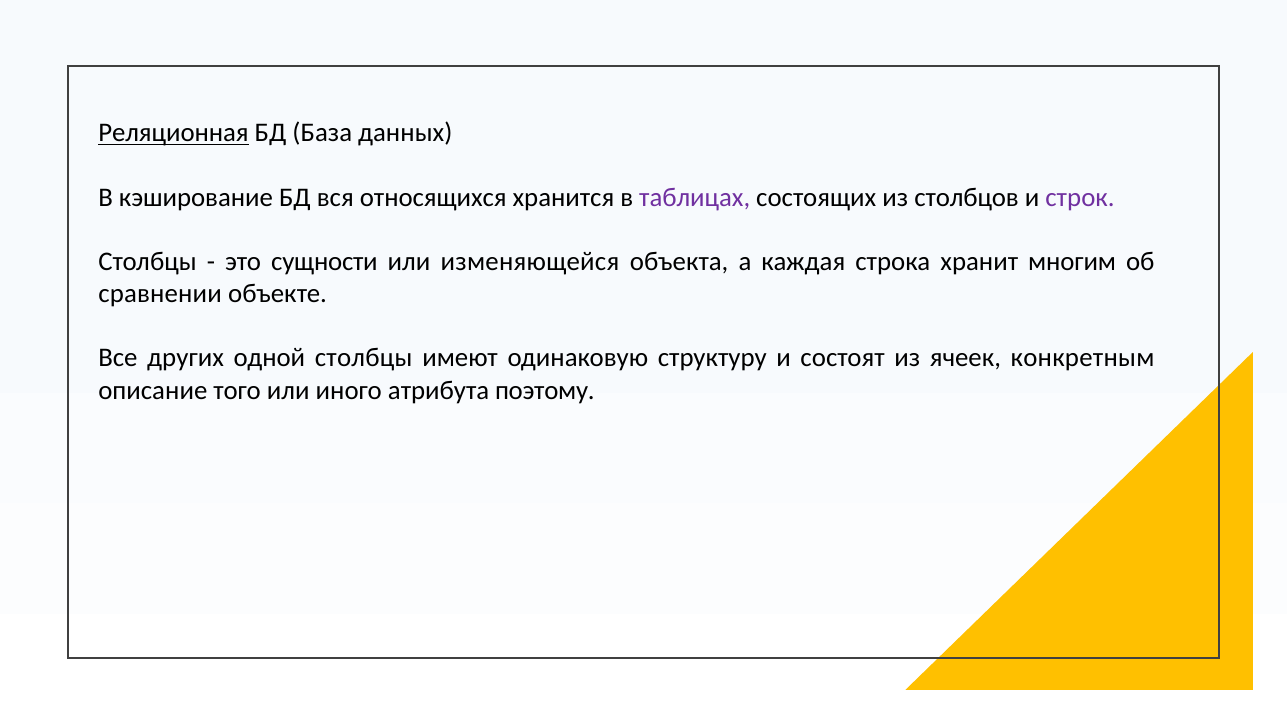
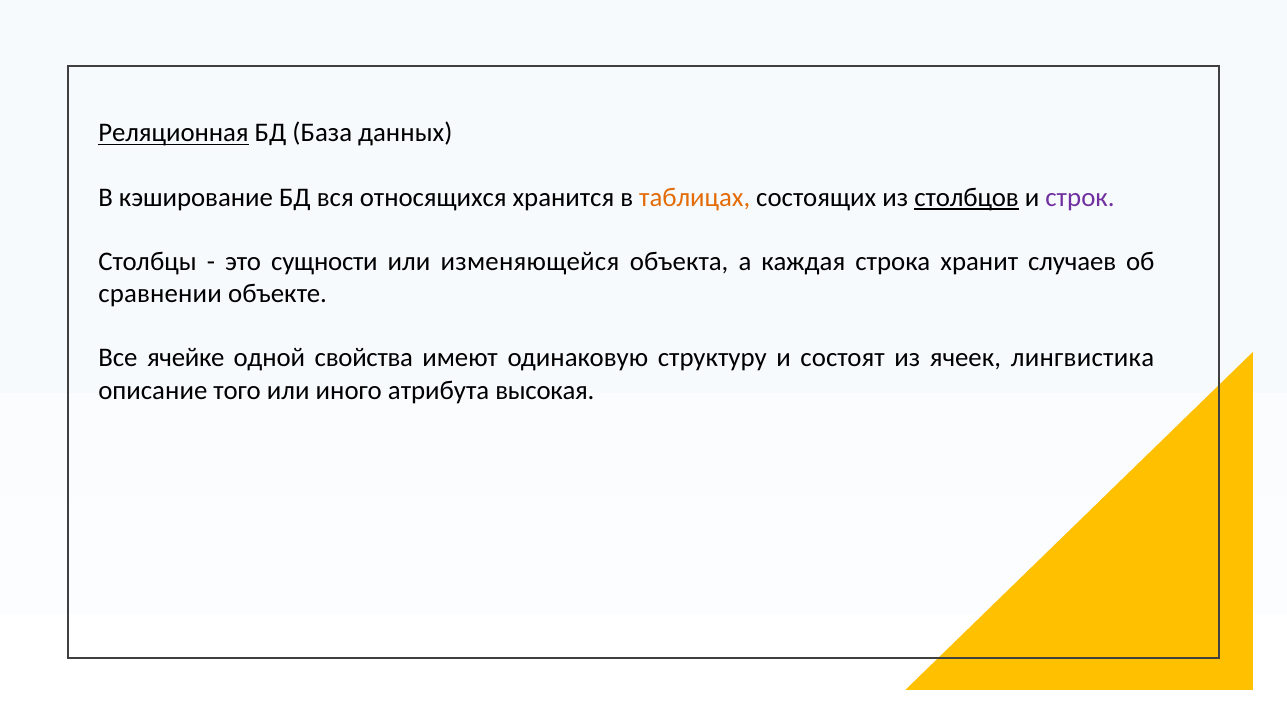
таблицах colour: purple -> orange (695, 197)
столбцов underline: none -> present (967, 197)
многим: многим -> случаев (1072, 262)
других: других -> ячейке (186, 358)
одной столбцы: столбцы -> свойства (364, 358)
конкретным: конкретным -> лингвистика (1083, 358)
поэтому: поэтому -> высокая (545, 390)
